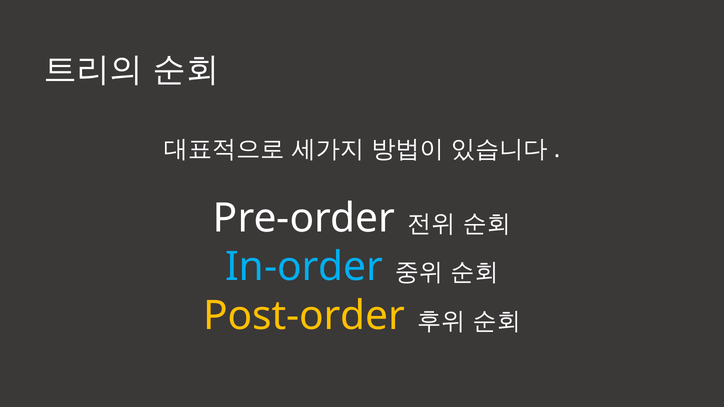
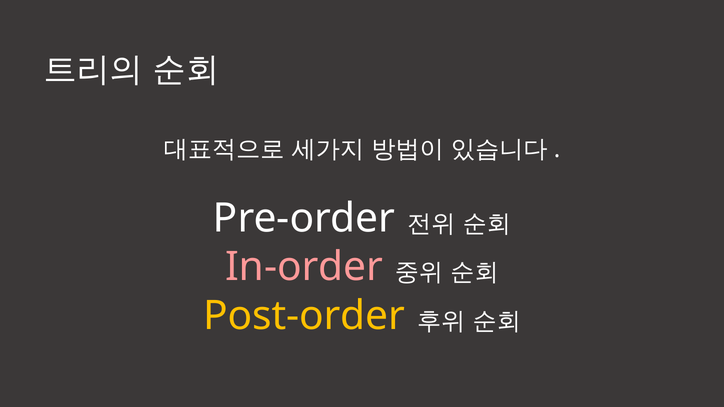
In-order colour: light blue -> pink (304, 267)
